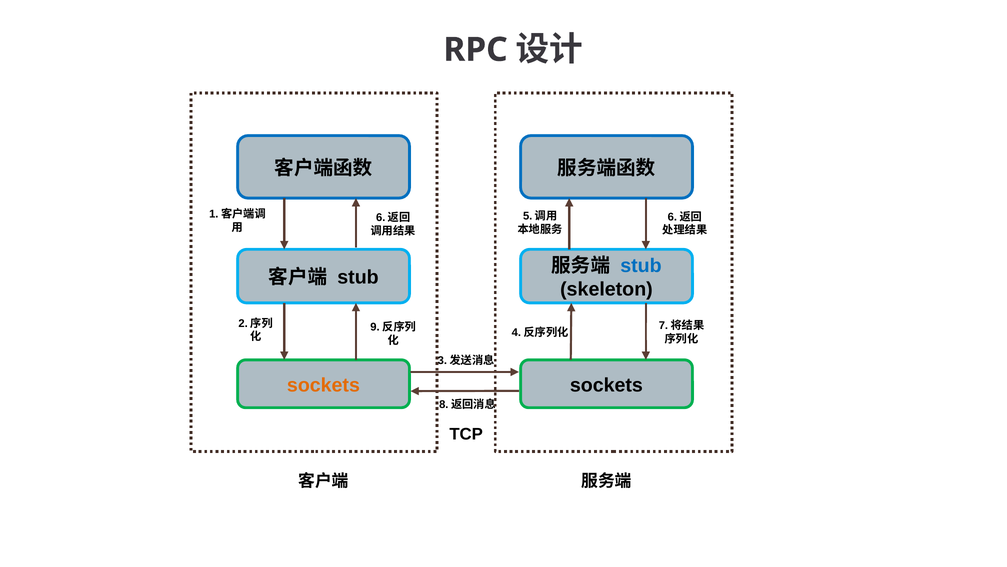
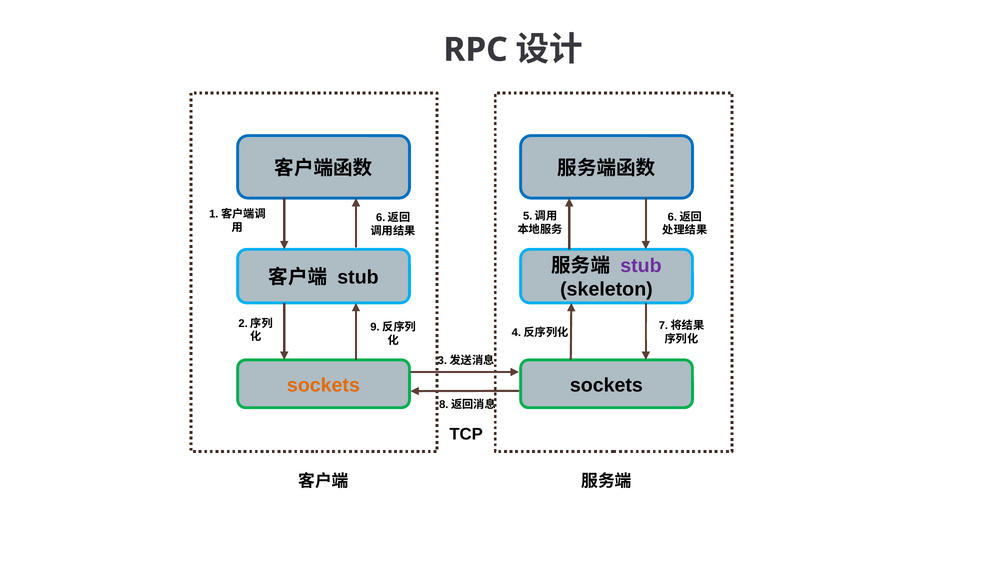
stub colour: blue -> purple (641, 265)
